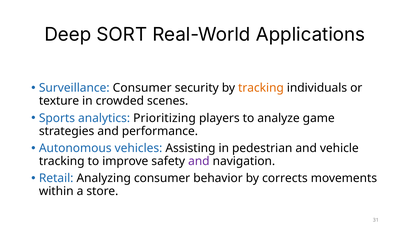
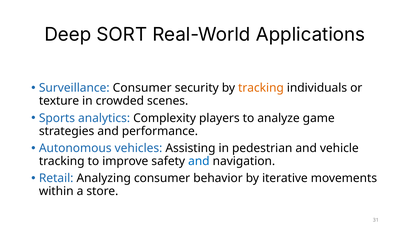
Prioritizing: Prioritizing -> Complexity (165, 118)
and colour: purple -> blue (199, 161)
corrects: corrects -> iterative (285, 178)
